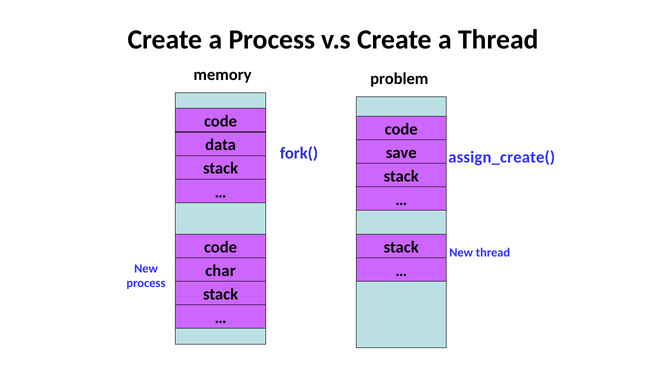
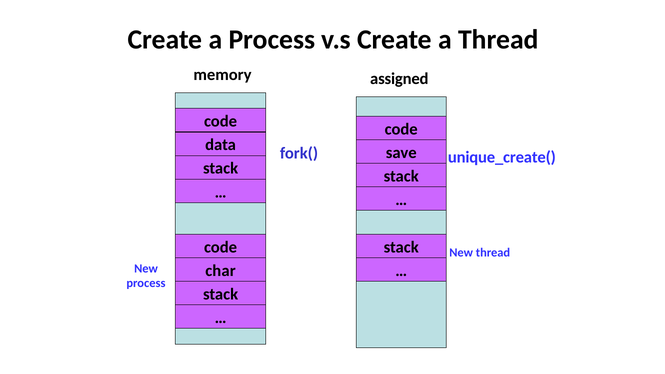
problem: problem -> assigned (399, 79)
assign_create(: assign_create( -> unique_create( (502, 157)
